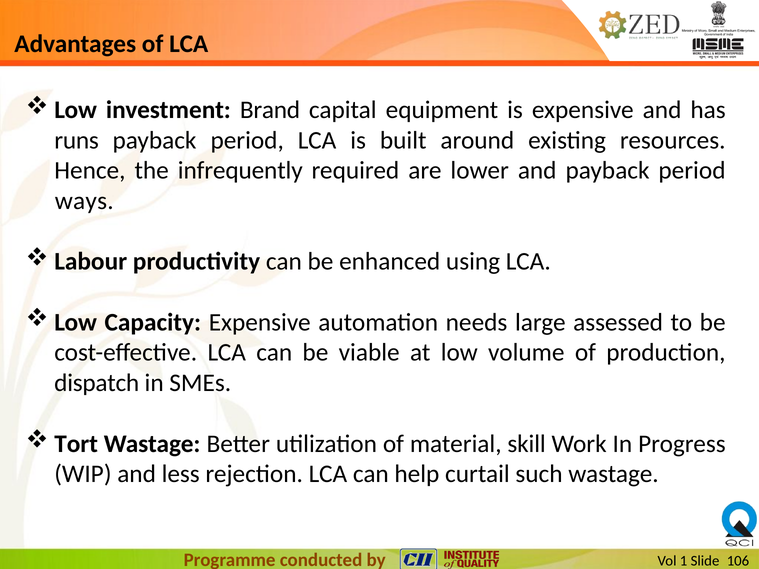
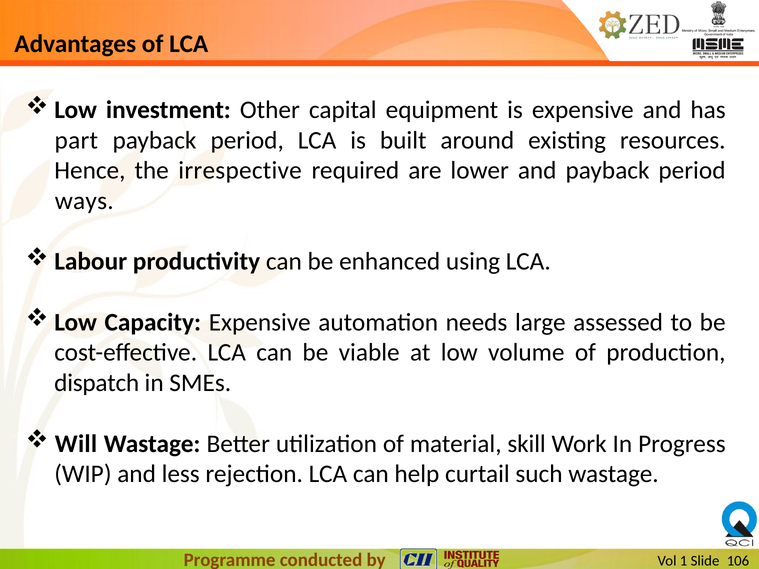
Brand: Brand -> Other (270, 110)
runs: runs -> part (76, 140)
infrequently: infrequently -> irrespective (240, 171)
Tort: Tort -> Will (76, 444)
